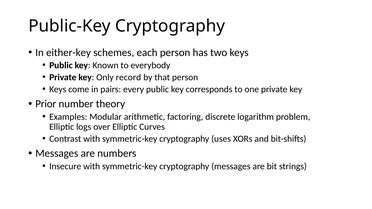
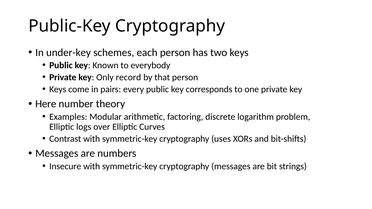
either-key: either-key -> under-key (69, 53)
Prior: Prior -> Here (46, 104)
